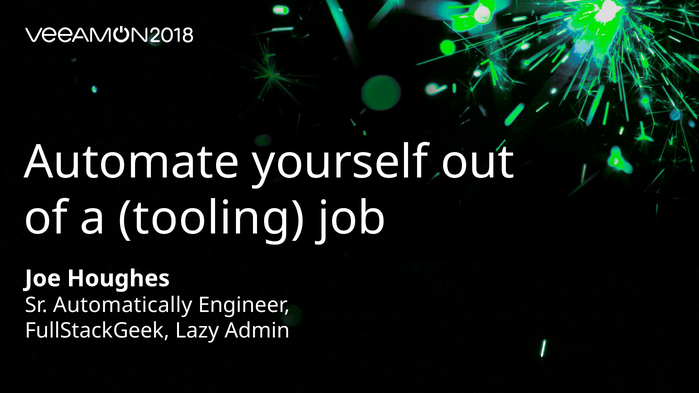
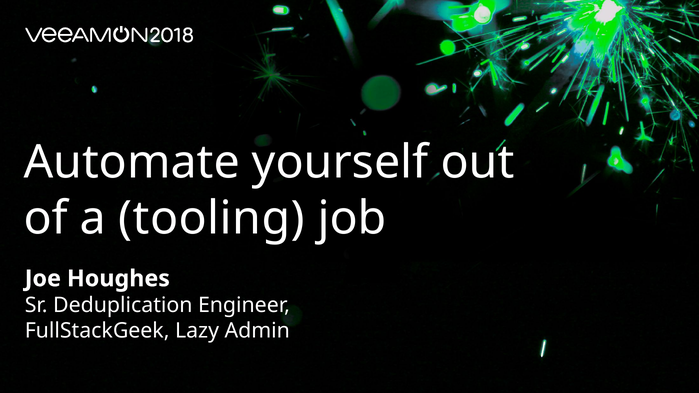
Automatically: Automatically -> Deduplication (123, 305)
